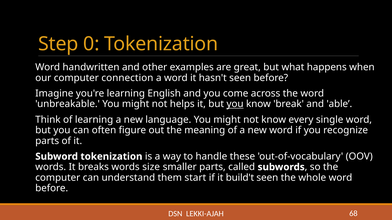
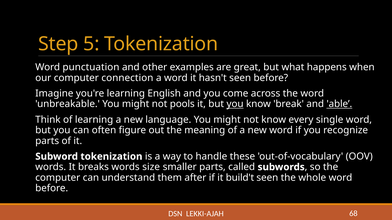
0: 0 -> 5 (91, 44)
handwritten: handwritten -> punctuation (91, 67)
helps: helps -> pools (182, 104)
able underline: none -> present (339, 104)
start: start -> after (195, 178)
